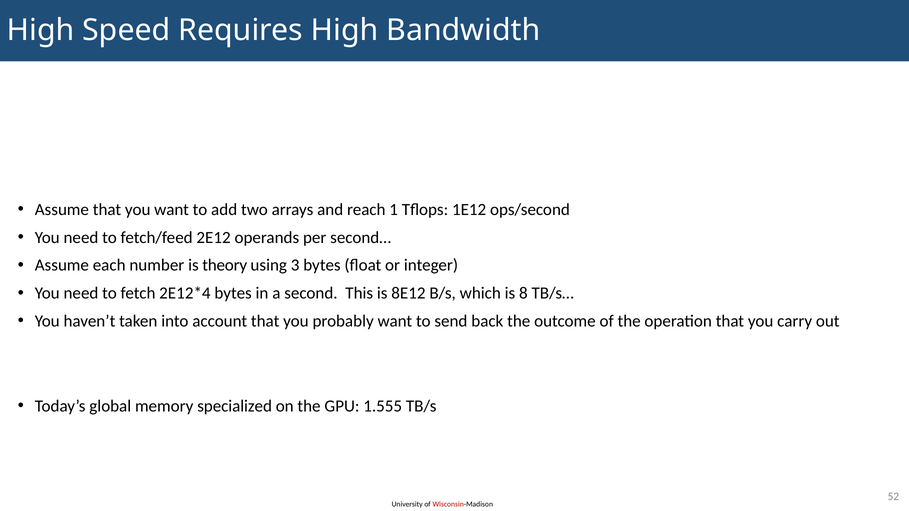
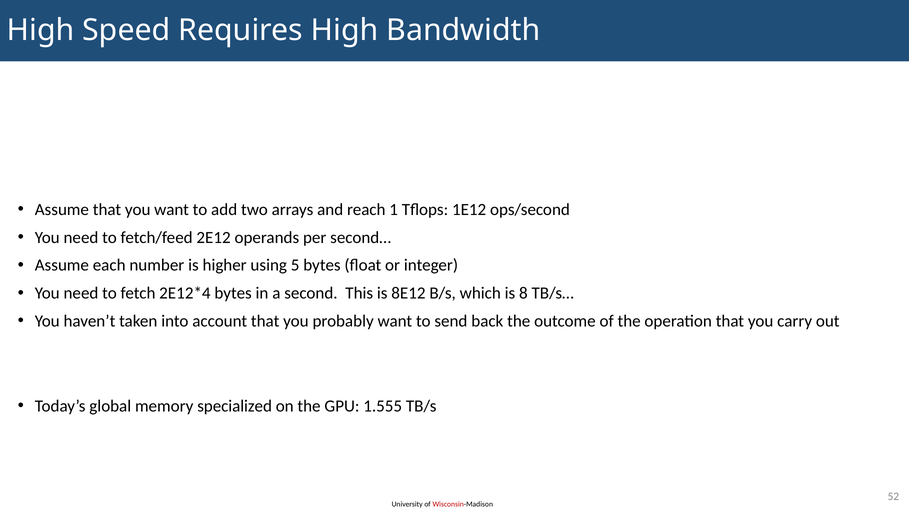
theory: theory -> higher (225, 265)
3: 3 -> 5 (295, 265)
